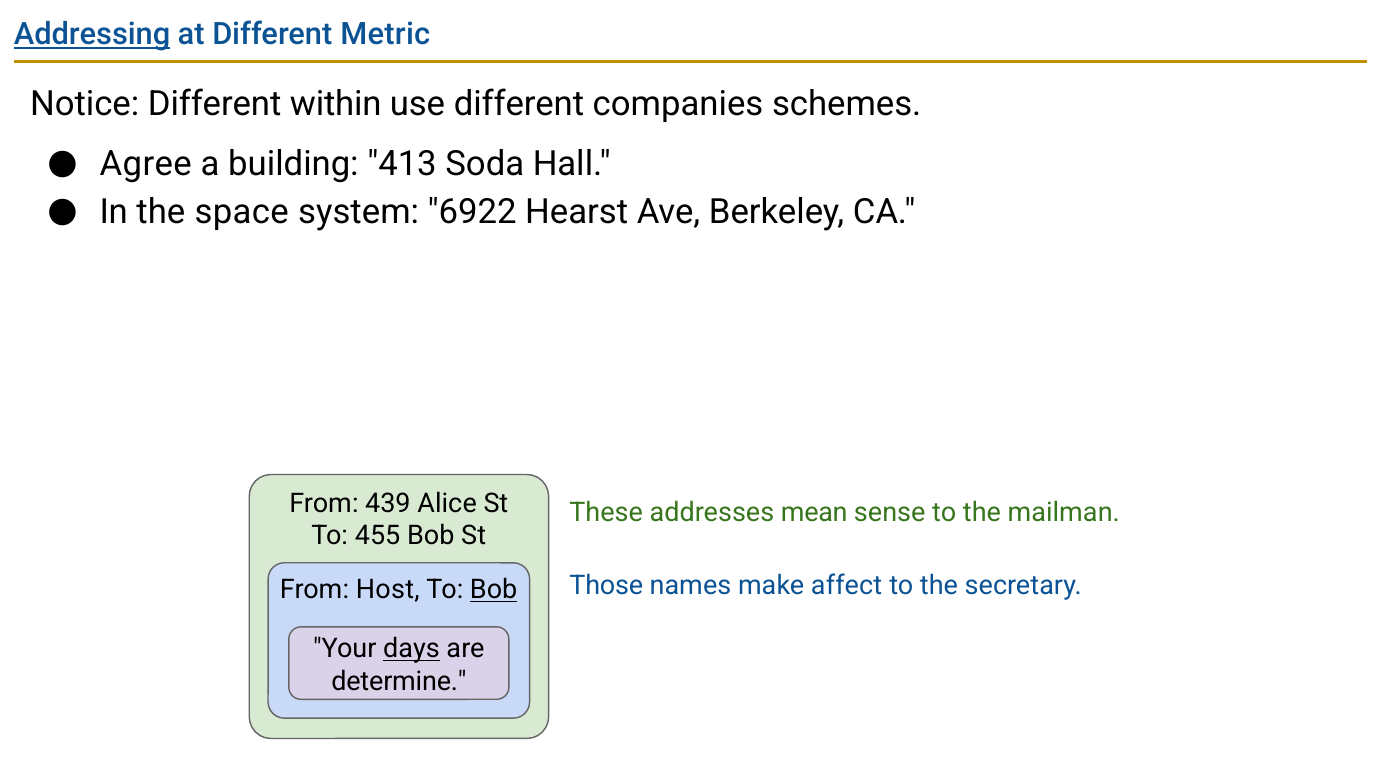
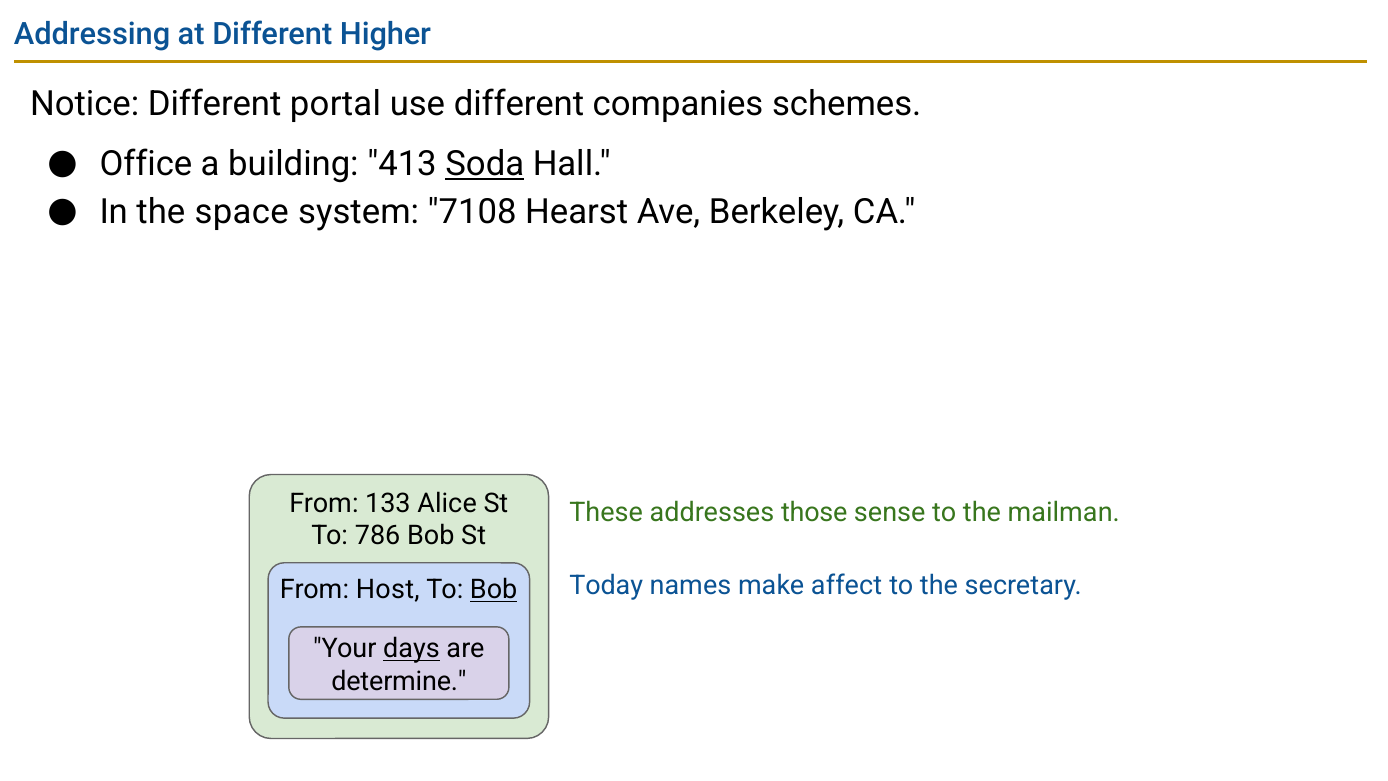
Addressing underline: present -> none (92, 35)
Metric: Metric -> Higher (386, 35)
within: within -> portal (335, 104)
Agree: Agree -> Office (146, 164)
Soda underline: none -> present (485, 164)
6922: 6922 -> 7108 (472, 212)
439: 439 -> 133 (388, 503)
mean: mean -> those (814, 513)
455: 455 -> 786 (378, 535)
Those: Those -> Today (606, 586)
